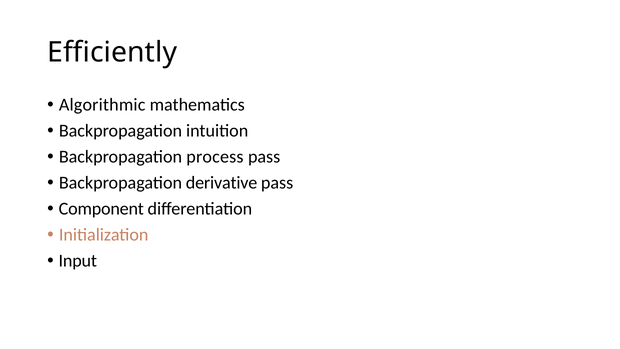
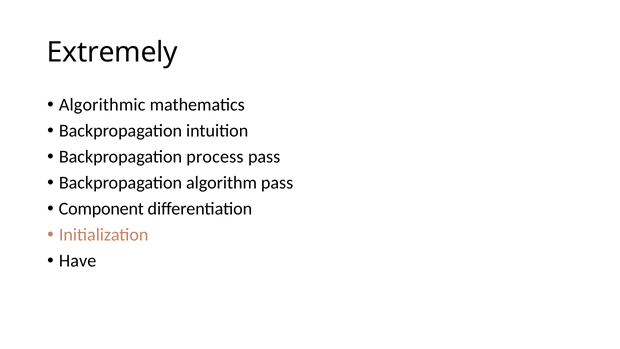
Efficiently: Efficiently -> Extremely (112, 52)
derivative: derivative -> algorithm (222, 183)
Input: Input -> Have (78, 261)
